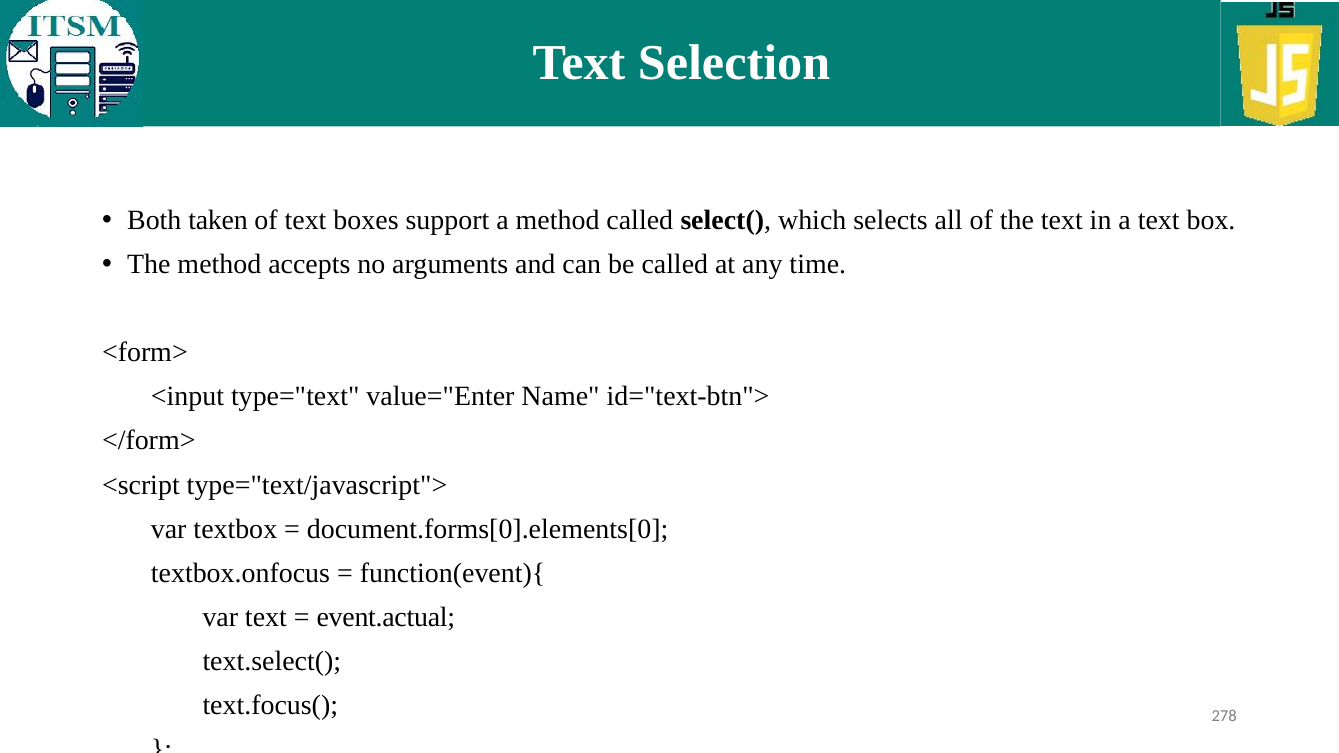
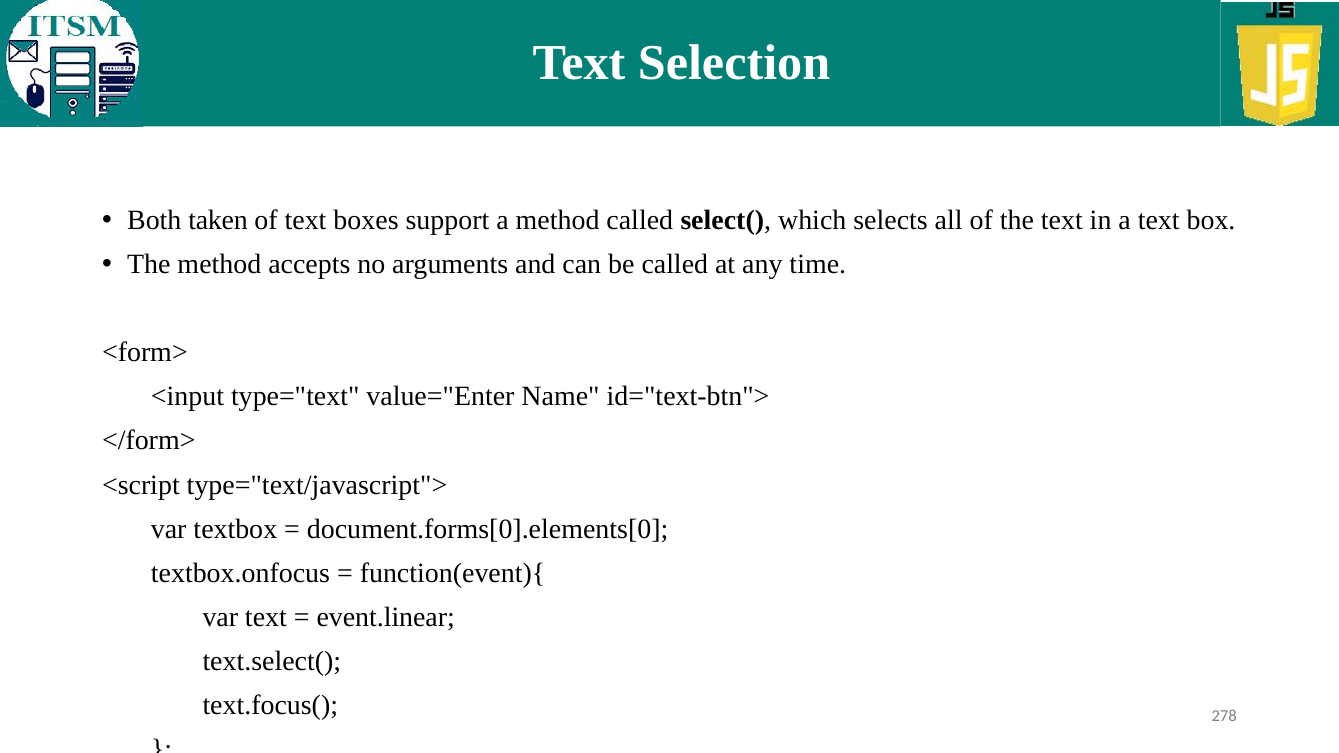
event.actual: event.actual -> event.linear (386, 617)
